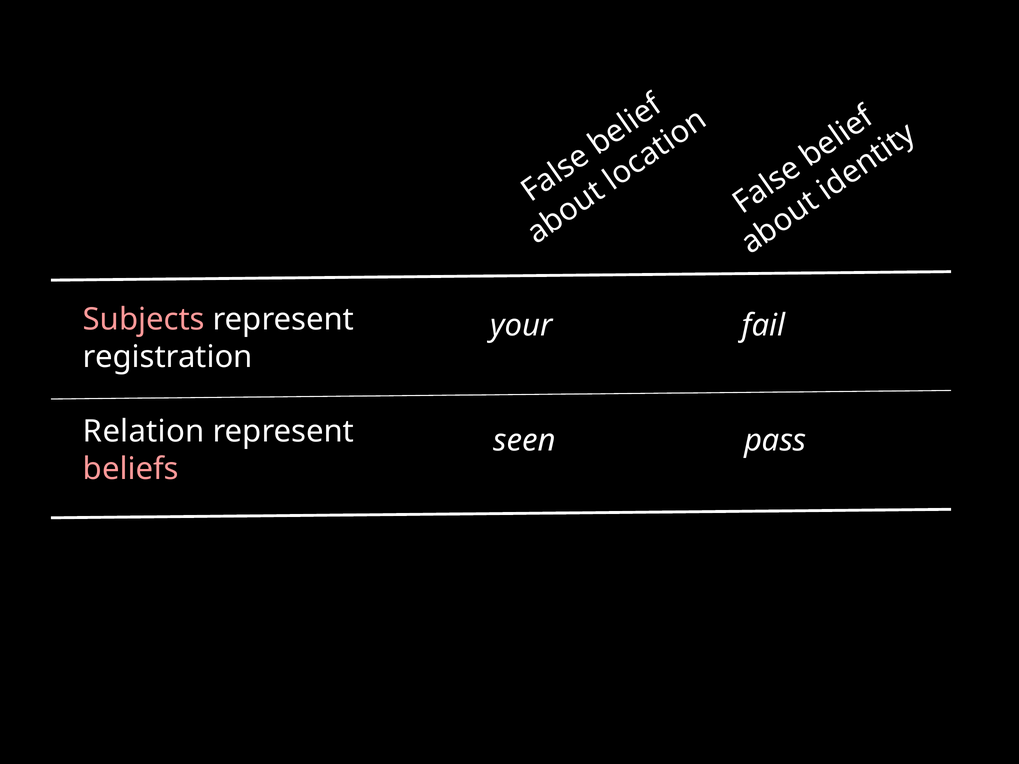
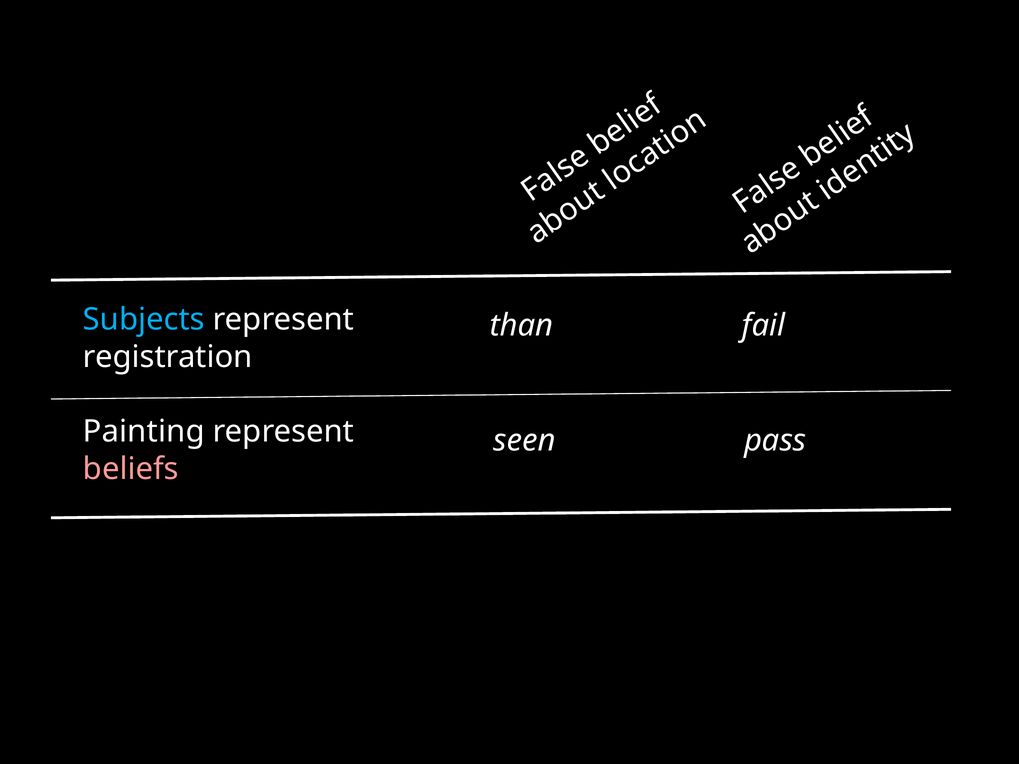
Subjects colour: pink -> light blue (144, 320)
your: your -> than (521, 326)
Relation: Relation -> Painting (144, 432)
